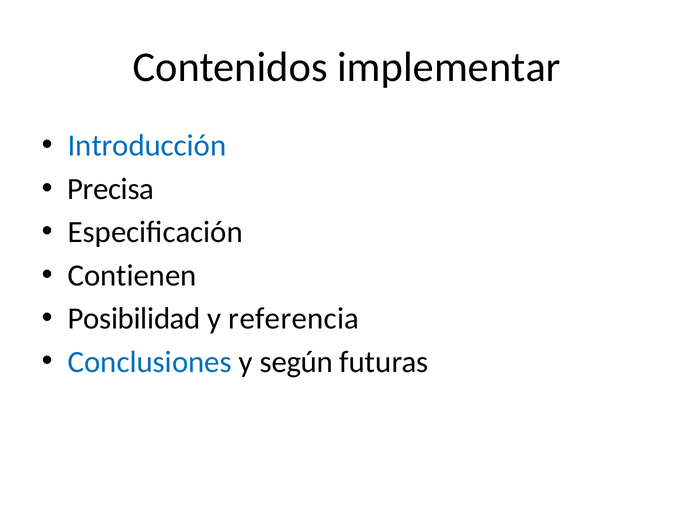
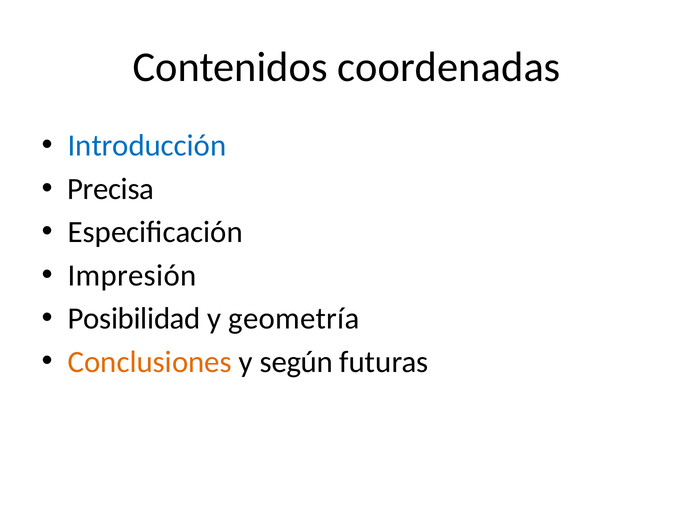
implementar: implementar -> coordenadas (449, 67)
Contienen: Contienen -> Impresión (132, 275)
referencia: referencia -> geometría (294, 318)
Conclusiones colour: blue -> orange (150, 362)
